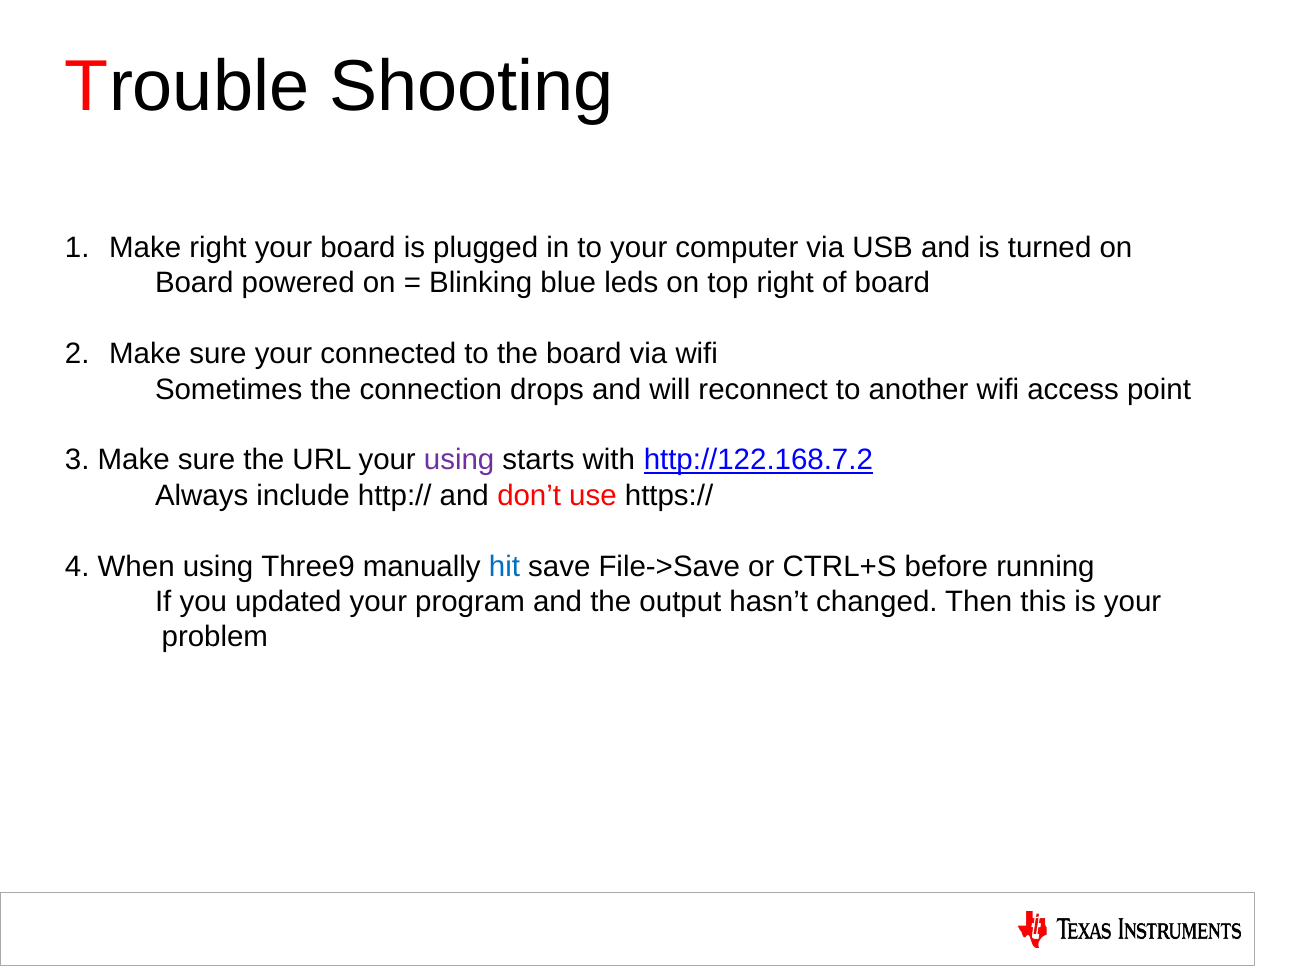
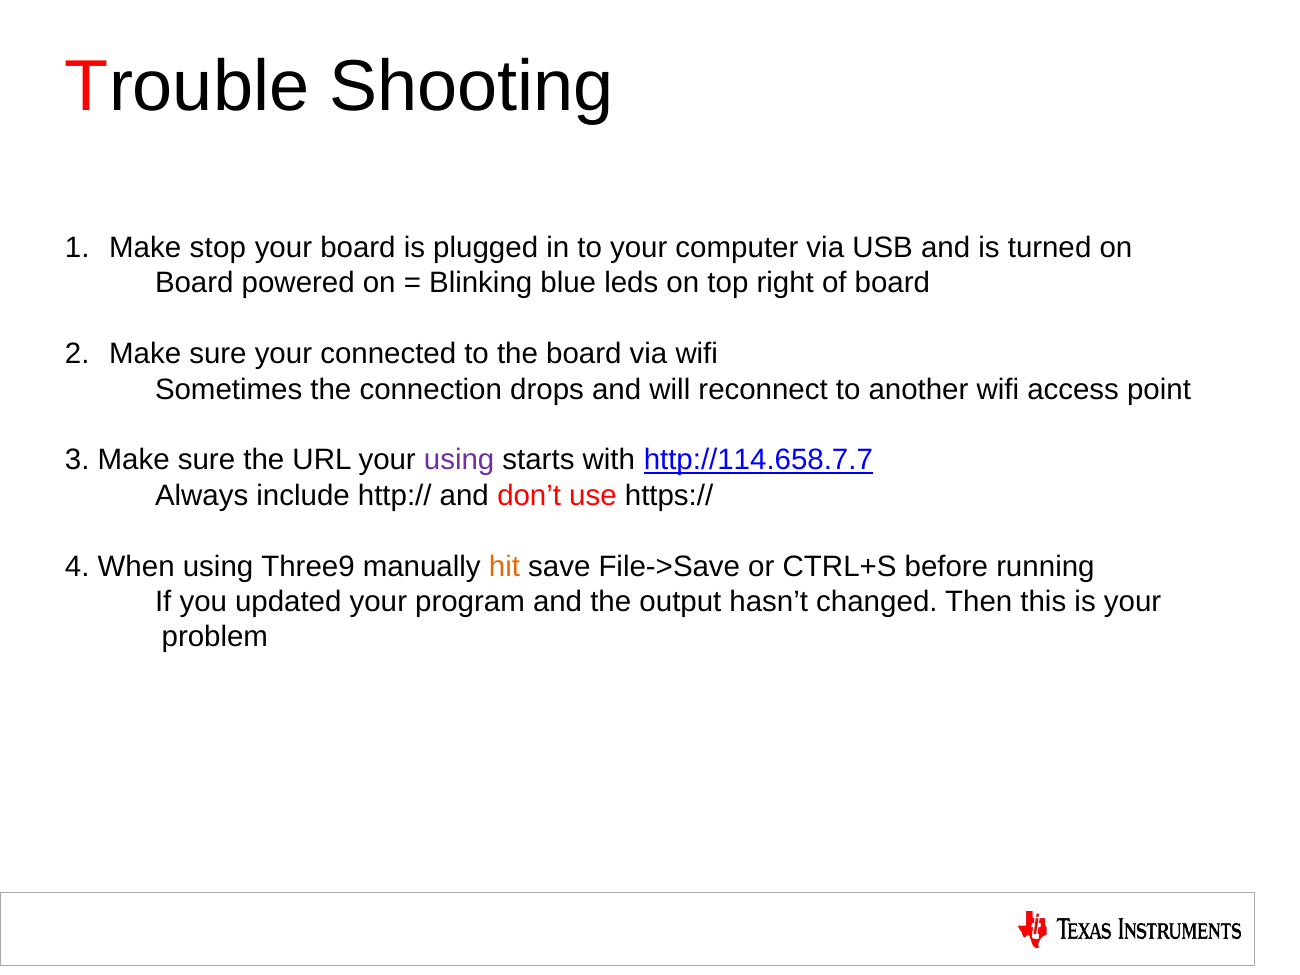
Make right: right -> stop (218, 248)
http://122.168.7.2: http://122.168.7.2 -> http://114.658.7.7 (758, 460)
hit colour: blue -> orange (504, 566)
